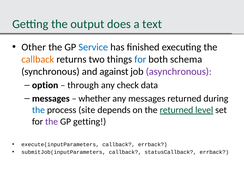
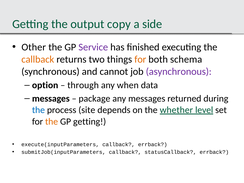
does: does -> copy (119, 24)
text: text -> side (152, 24)
Service colour: blue -> purple (93, 47)
for colour: blue -> orange (140, 59)
against: against -> cannot (114, 72)
check: check -> when (128, 85)
whether: whether -> package (94, 98)
the returned: returned -> whether (176, 110)
the colour: purple -> orange (52, 121)
